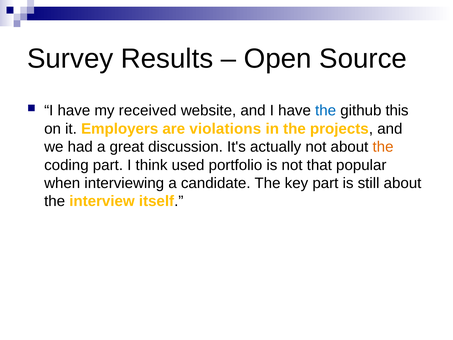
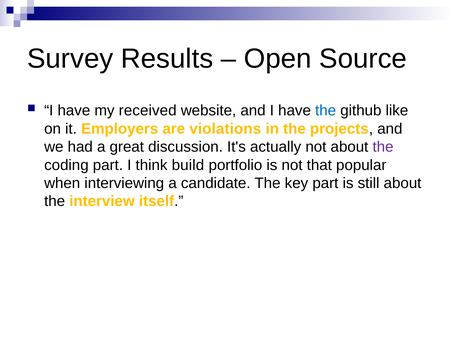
this: this -> like (397, 111)
the colour: orange -> purple (383, 147)
used: used -> build (188, 165)
